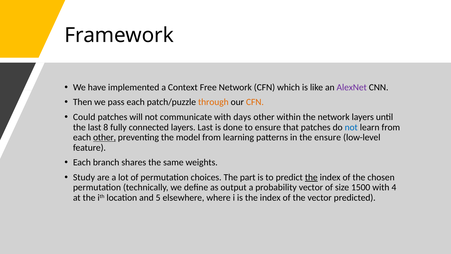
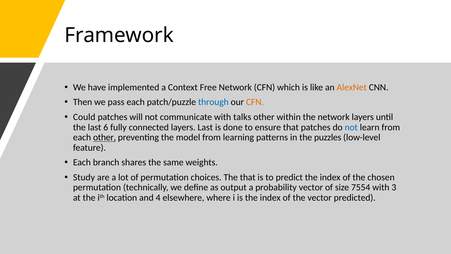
AlexNet colour: purple -> orange (352, 87)
through colour: orange -> blue (213, 102)
days: days -> talks (242, 117)
8: 8 -> 6 (106, 127)
the ensure: ensure -> puzzles (328, 137)
The part: part -> that (248, 177)
the underline: present -> none (311, 177)
1500: 1500 -> 7554 (361, 187)
4: 4 -> 3 (394, 187)
5: 5 -> 4 (158, 197)
